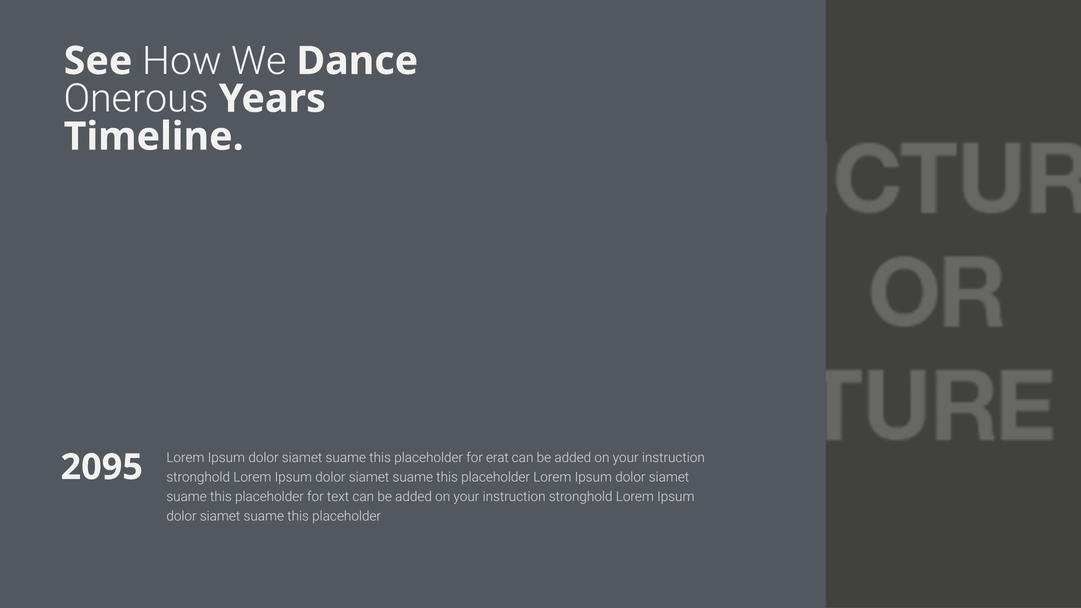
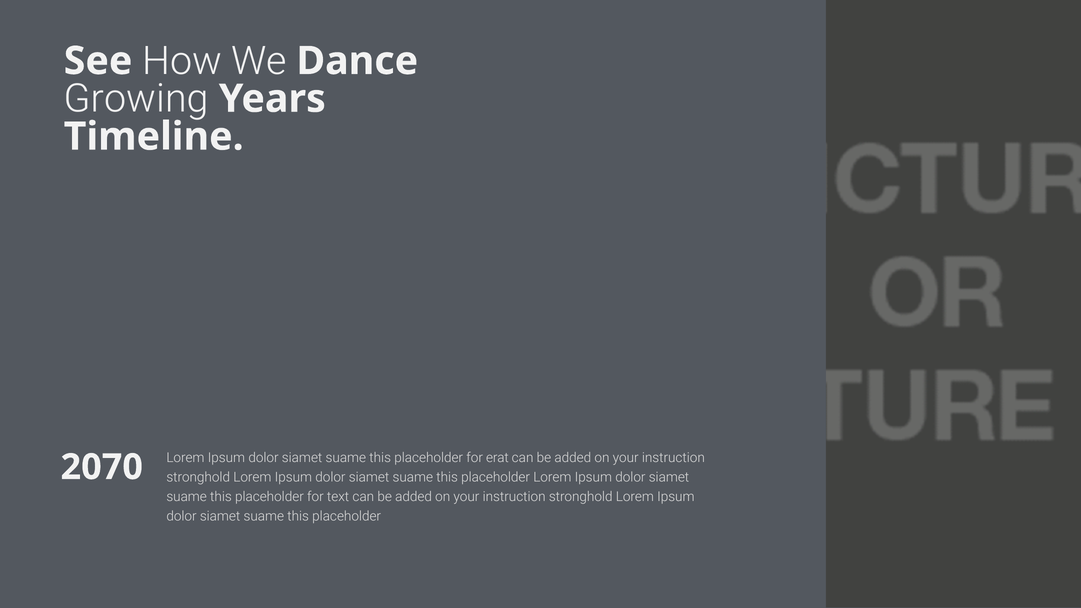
Onerous: Onerous -> Growing (136, 99)
2095: 2095 -> 2070 (102, 467)
